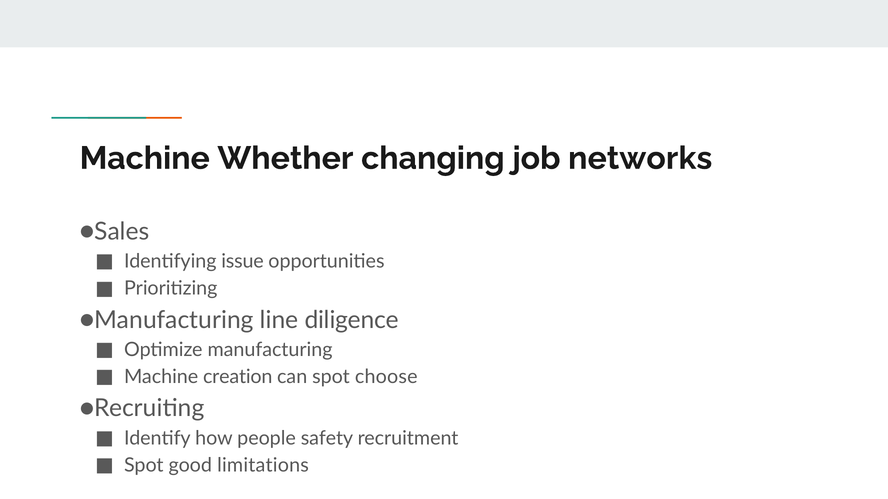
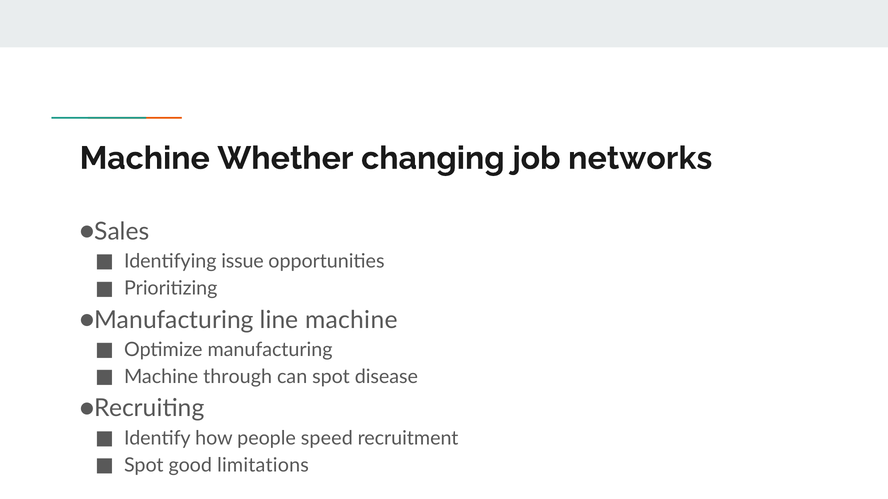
line diligence: diligence -> machine (351, 320)
creation: creation -> through (238, 377)
choose: choose -> disease (386, 377)
safety: safety -> speed (327, 438)
